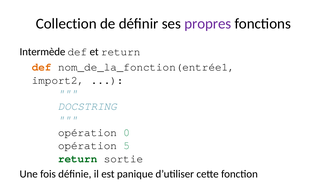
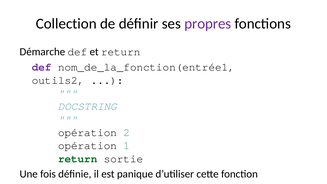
Intermède: Intermède -> Démarche (42, 52)
def colour: orange -> purple (42, 67)
import2: import2 -> outils2 (58, 80)
0: 0 -> 2 (127, 133)
5: 5 -> 1 (127, 146)
